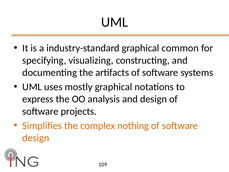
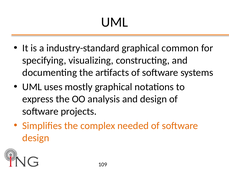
nothing: nothing -> needed (133, 125)
